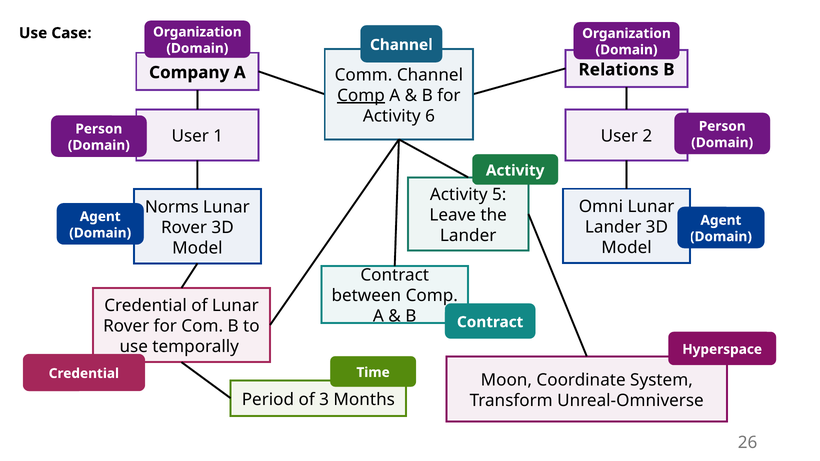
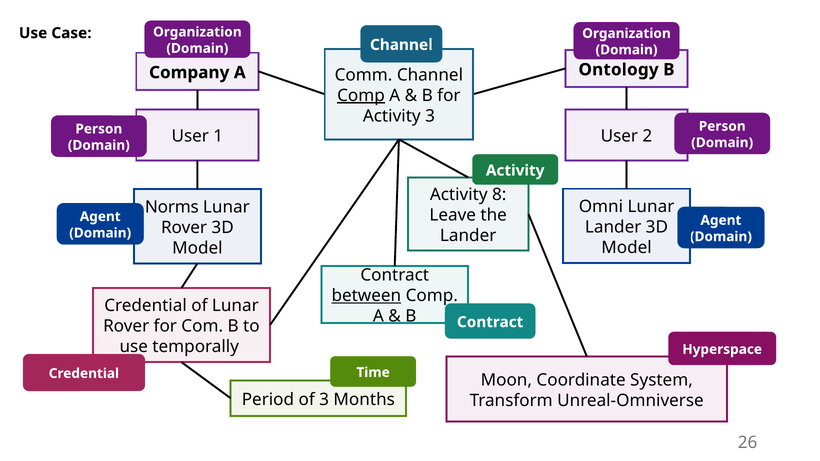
Relations: Relations -> Ontology (619, 70)
Activity 6: 6 -> 3 (430, 116)
5: 5 -> 8 (499, 195)
between underline: none -> present (366, 296)
